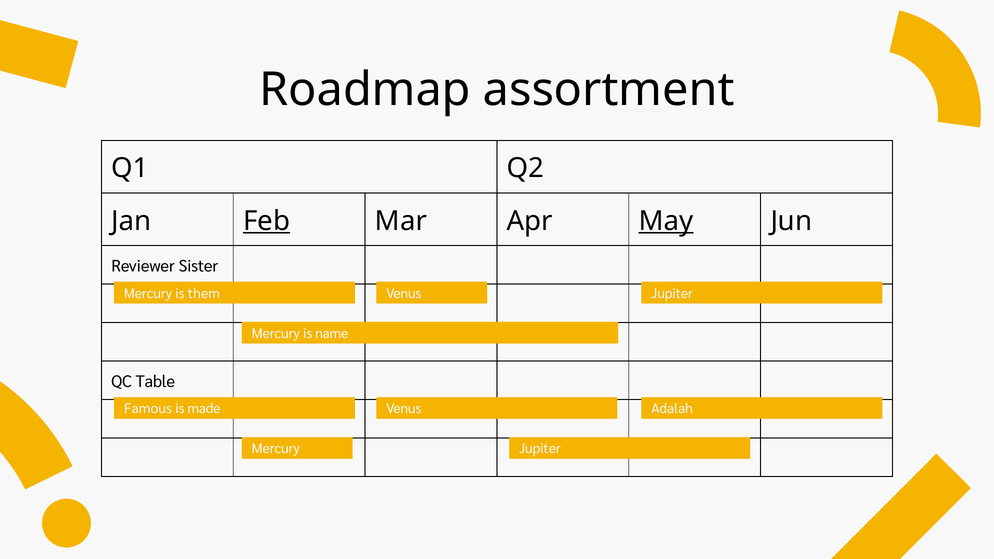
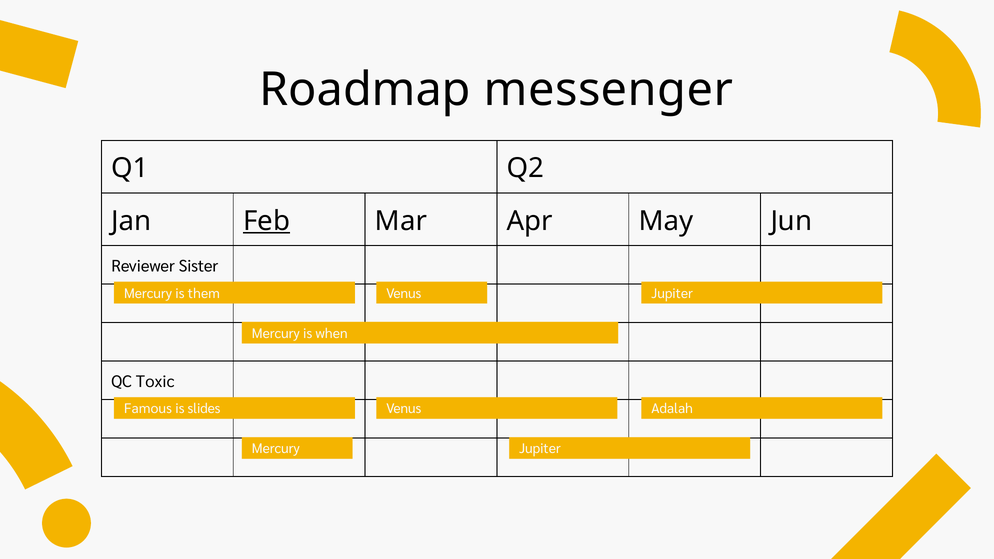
assortment: assortment -> messenger (608, 90)
May underline: present -> none (666, 221)
name: name -> when (332, 334)
Table: Table -> Toxic (155, 382)
made: made -> slides (204, 409)
